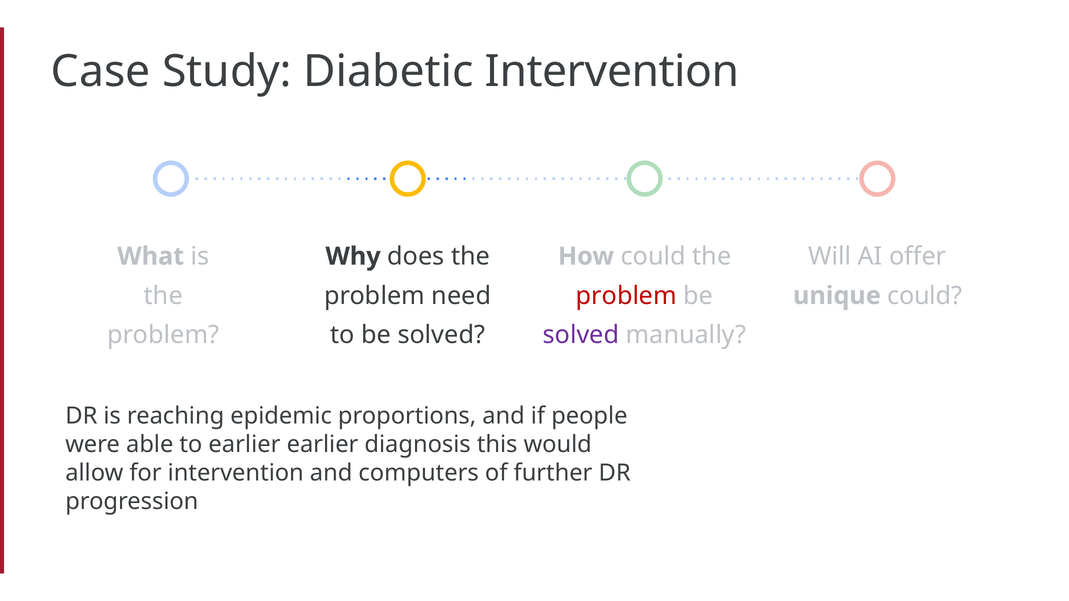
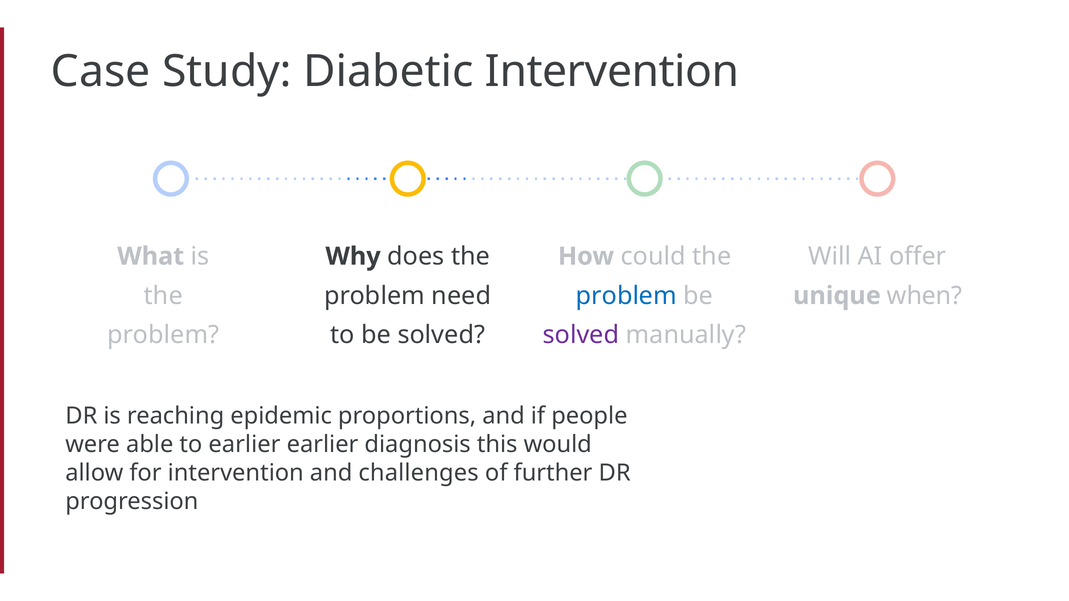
problem colour: red -> blue (626, 296)
unique could: could -> when (925, 296)
computers: computers -> challenges (419, 473)
